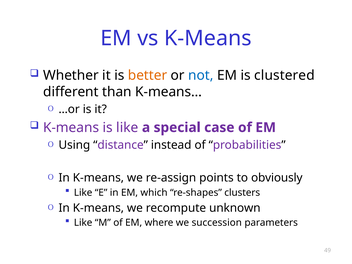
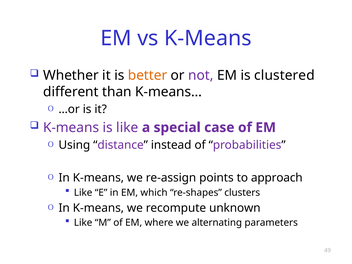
not colour: blue -> purple (201, 75)
obviously: obviously -> approach (277, 178)
succession: succession -> alternating (217, 223)
